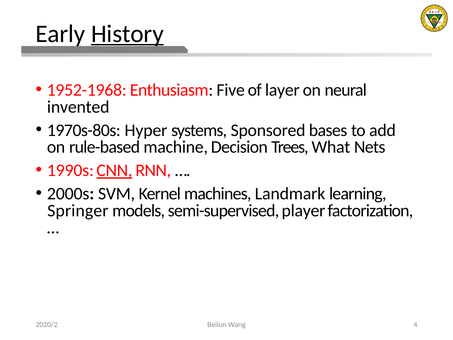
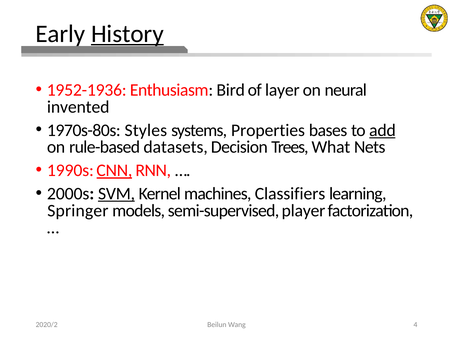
1952-1968: 1952-1968 -> 1952-1936 (87, 90)
Five: Five -> Bird (231, 90)
Hyper: Hyper -> Styles (146, 130)
Sponsored: Sponsored -> Properties (268, 130)
add underline: none -> present (382, 130)
machine: machine -> datasets (176, 147)
SVM underline: none -> present (117, 194)
Landmark: Landmark -> Classifiers (290, 194)
